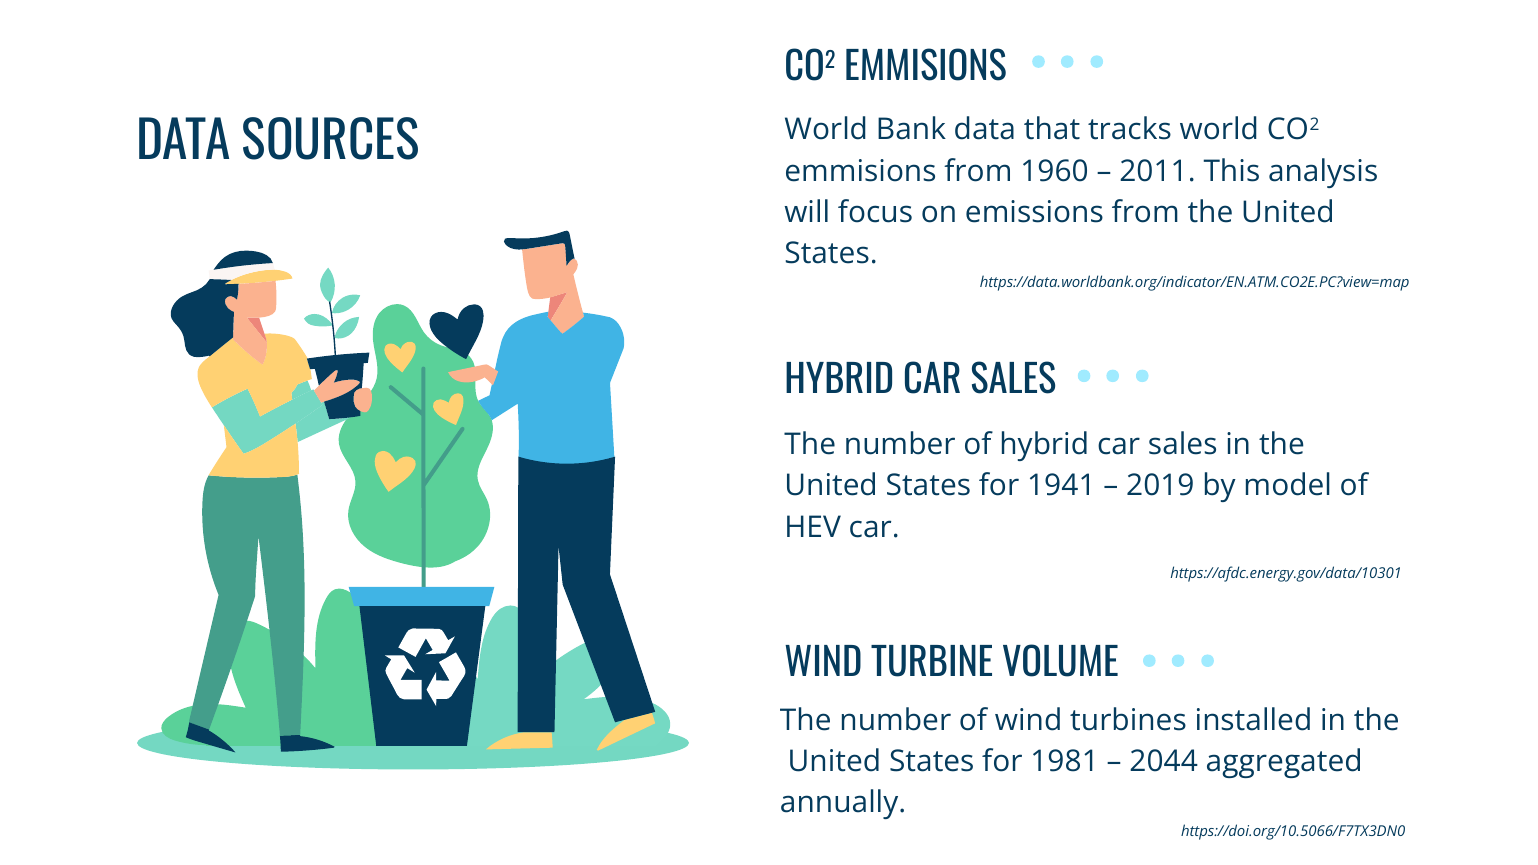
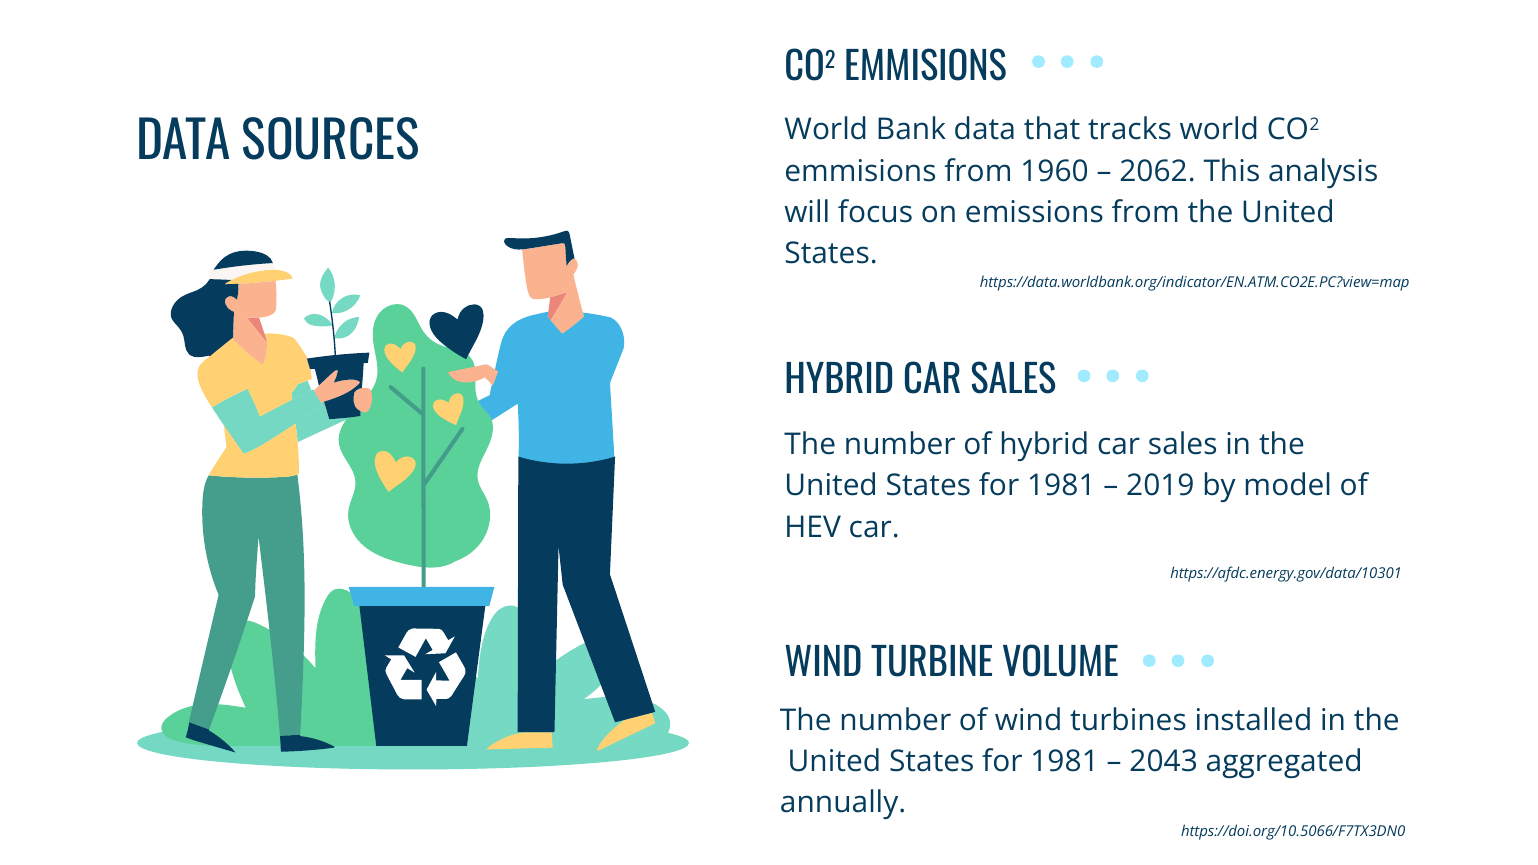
2011: 2011 -> 2062 (1158, 171)
1941: 1941 -> 1981 (1061, 486)
2044: 2044 -> 2043 (1164, 762)
